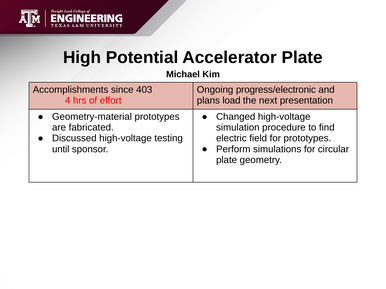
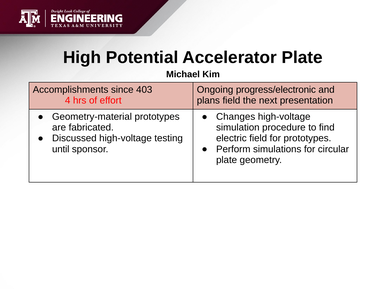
plans load: load -> field (231, 101)
Changed: Changed -> Changes (236, 117)
